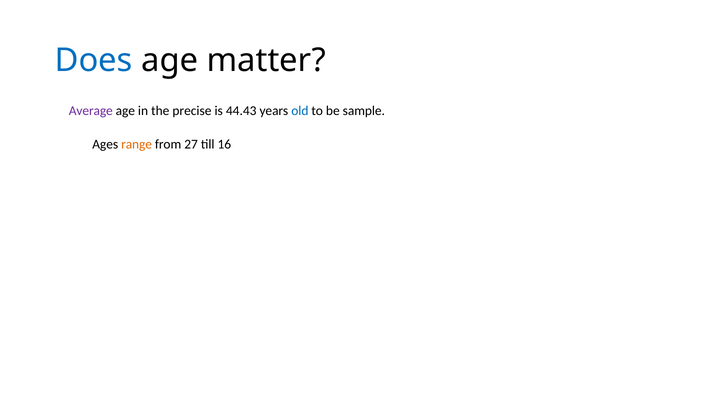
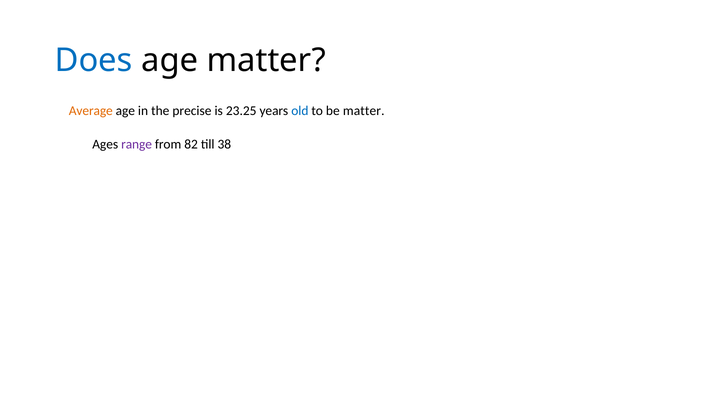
Average colour: purple -> orange (91, 111)
44.43: 44.43 -> 23.25 (241, 111)
be sample: sample -> matter (364, 111)
range colour: orange -> purple (137, 144)
27: 27 -> 82 (191, 144)
16: 16 -> 38 (224, 144)
